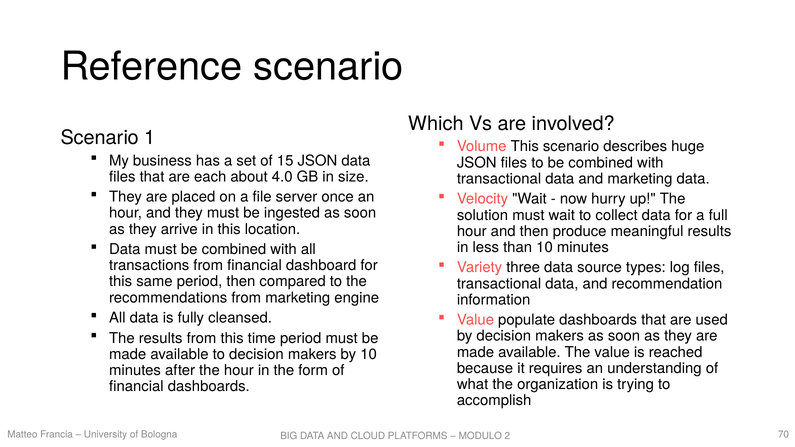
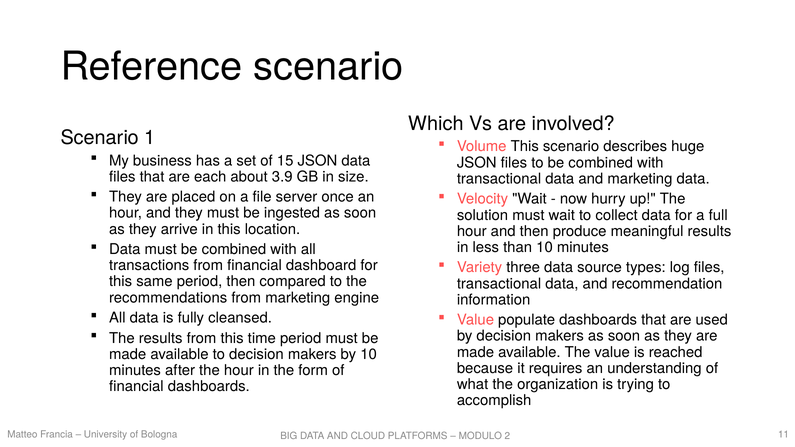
4.0: 4.0 -> 3.9 (282, 177)
70: 70 -> 11 (784, 435)
